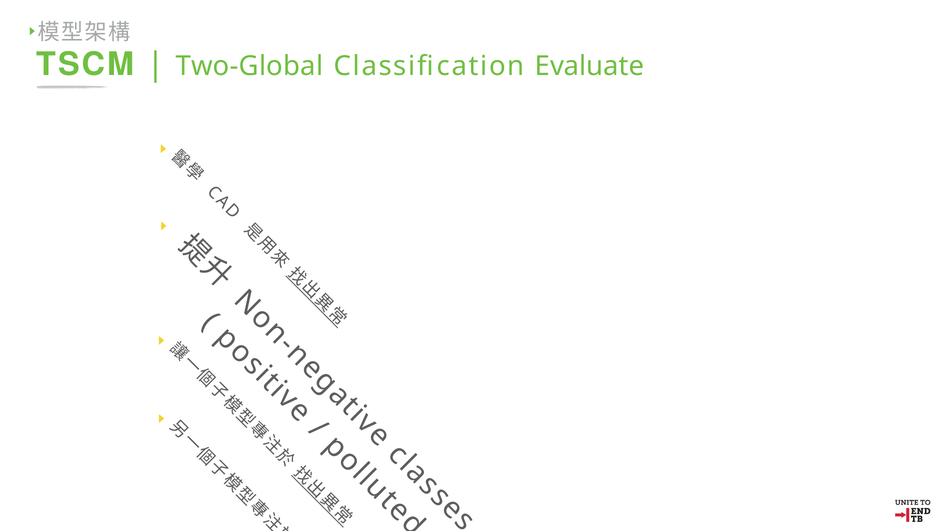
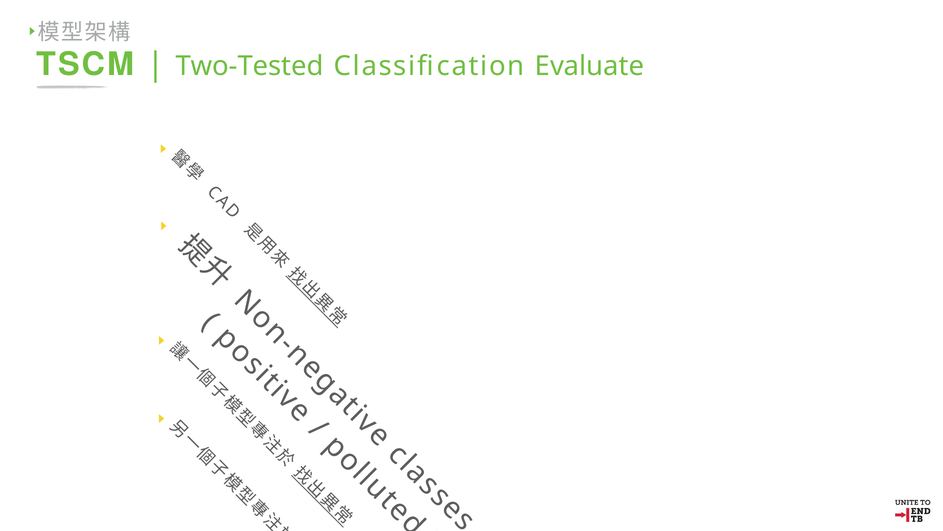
Two-Global: Two-Global -> Two-Tested (250, 66)
